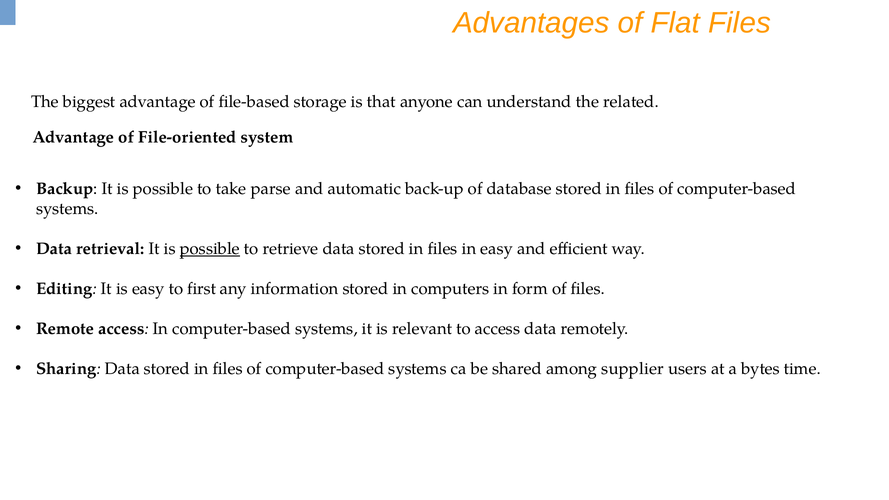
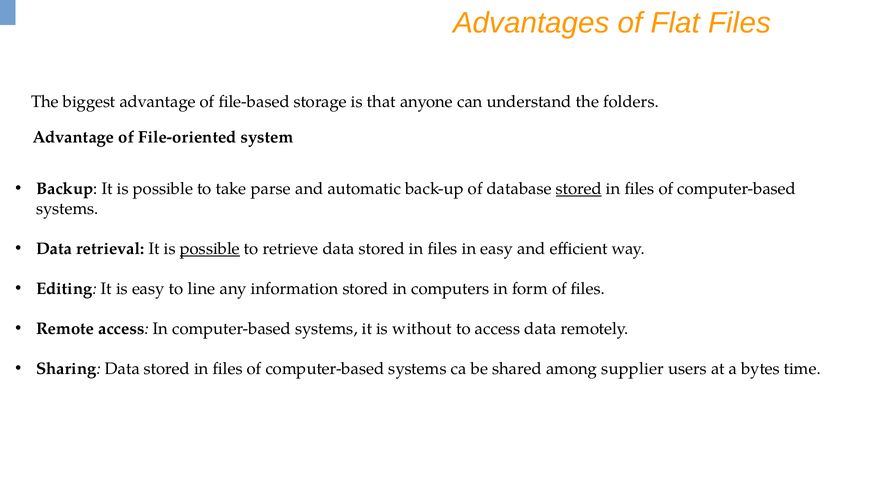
related: related -> folders (631, 102)
stored underline: none -> present (579, 189)
first: first -> line (201, 289)
relevant: relevant -> without (422, 329)
